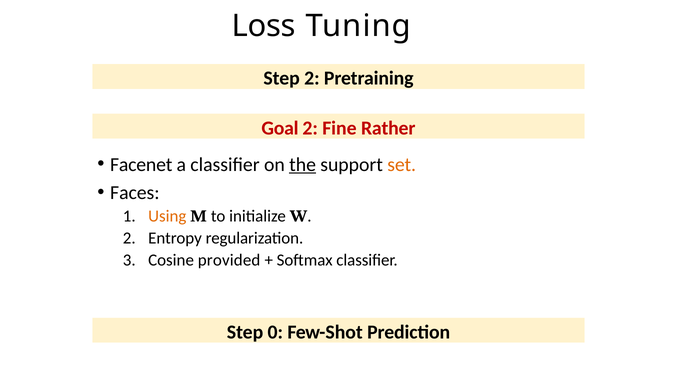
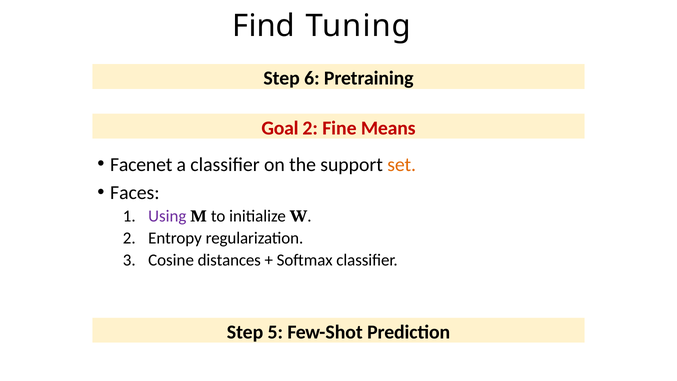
Loss: Loss -> Find (264, 26)
Step 2: 2 -> 6 (312, 78)
Rather: Rather -> Means (388, 128)
the underline: present -> none (303, 164)
Using colour: orange -> purple (167, 216)
provided: provided -> distances (229, 260)
0: 0 -> 5 (275, 332)
